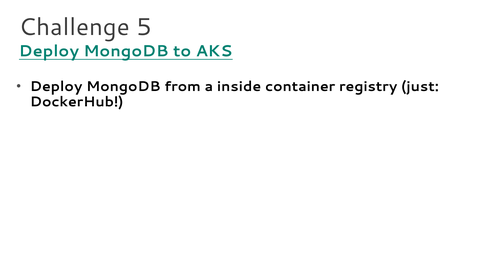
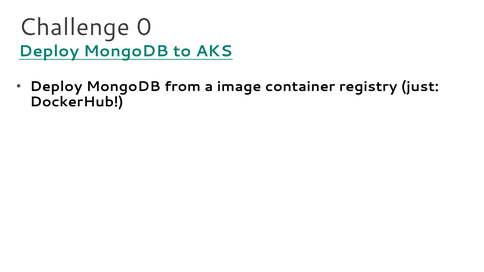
5: 5 -> 0 (144, 27)
inside: inside -> image (239, 87)
